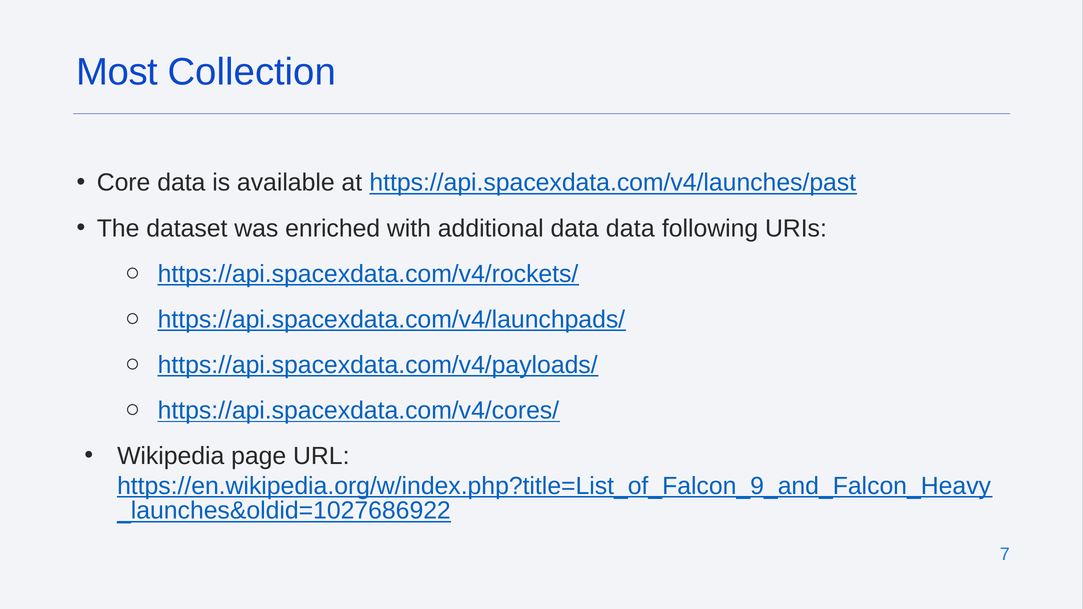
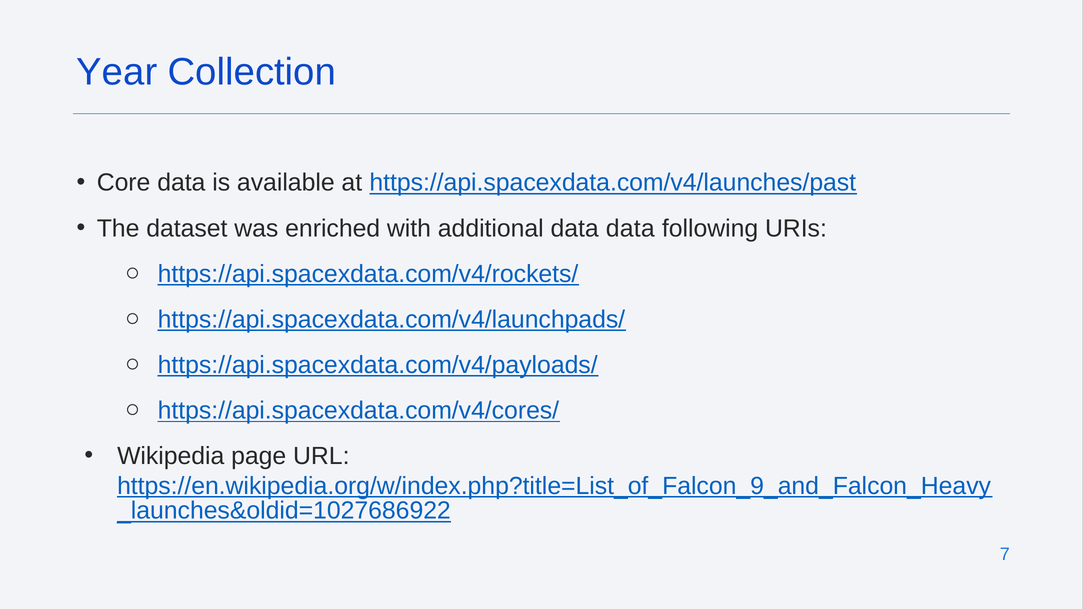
Most: Most -> Year (117, 72)
